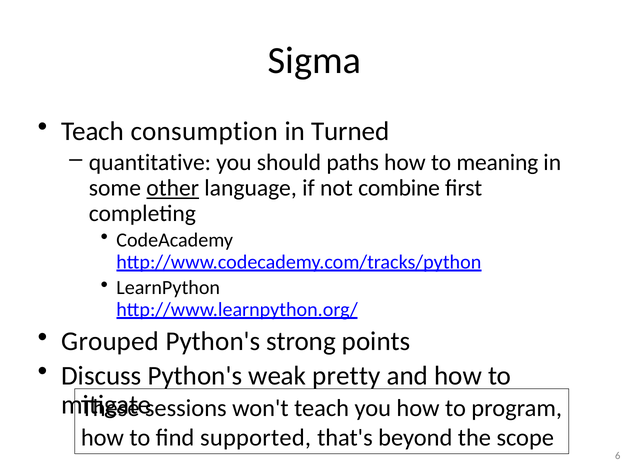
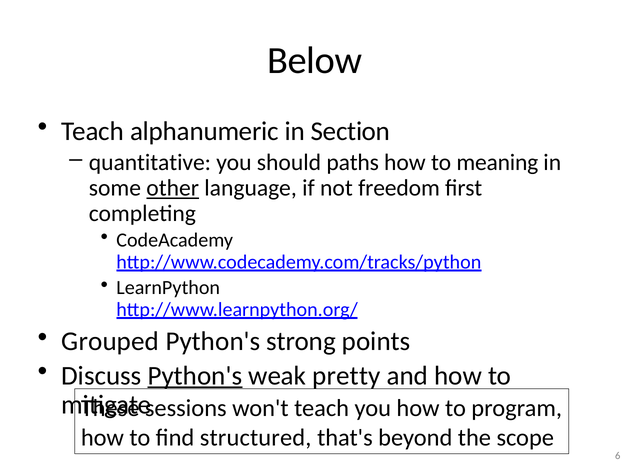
Sigma: Sigma -> Below (315, 61)
consumption: consumption -> alphanumeric (204, 131)
Turned: Turned -> Section (350, 131)
combine: combine -> freedom (399, 188)
Python's underline: none -> present (195, 376)
supported: supported -> structured (256, 438)
